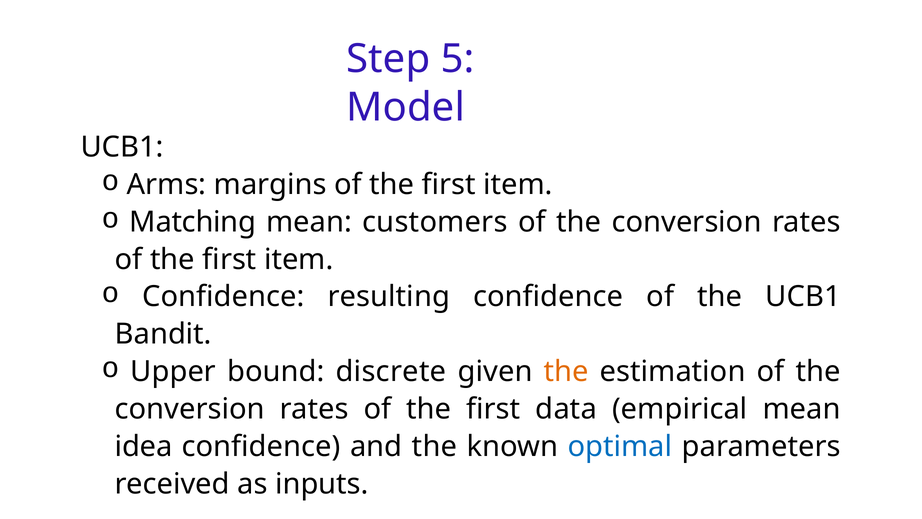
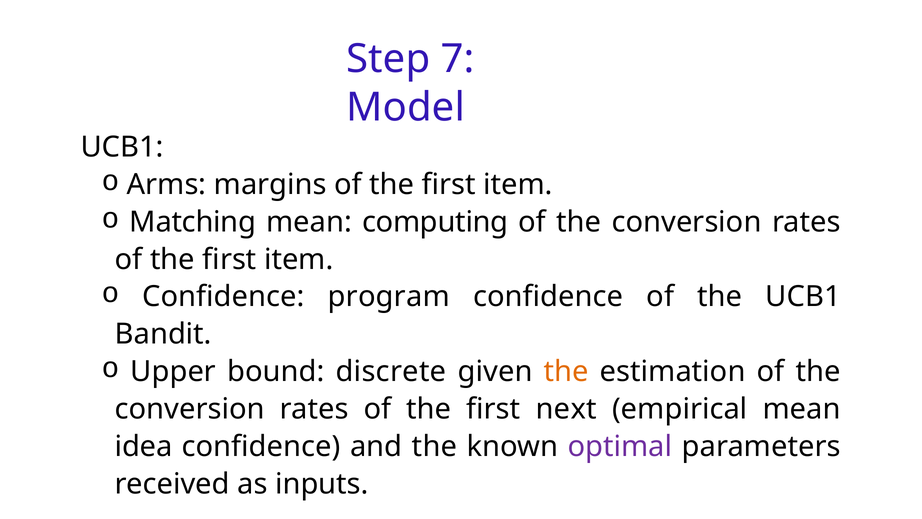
5: 5 -> 7 (458, 59)
customers: customers -> computing (435, 222)
resulting: resulting -> program (389, 297)
data: data -> next (566, 409)
optimal colour: blue -> purple (620, 446)
